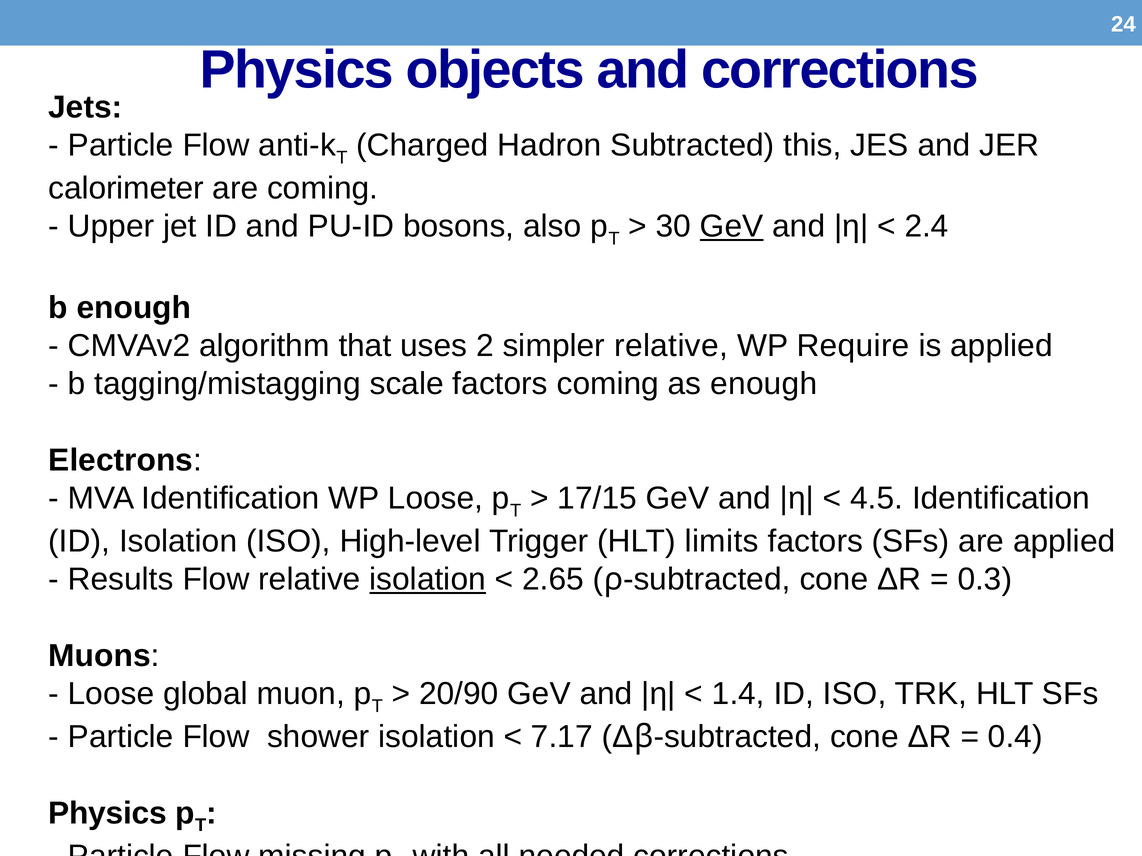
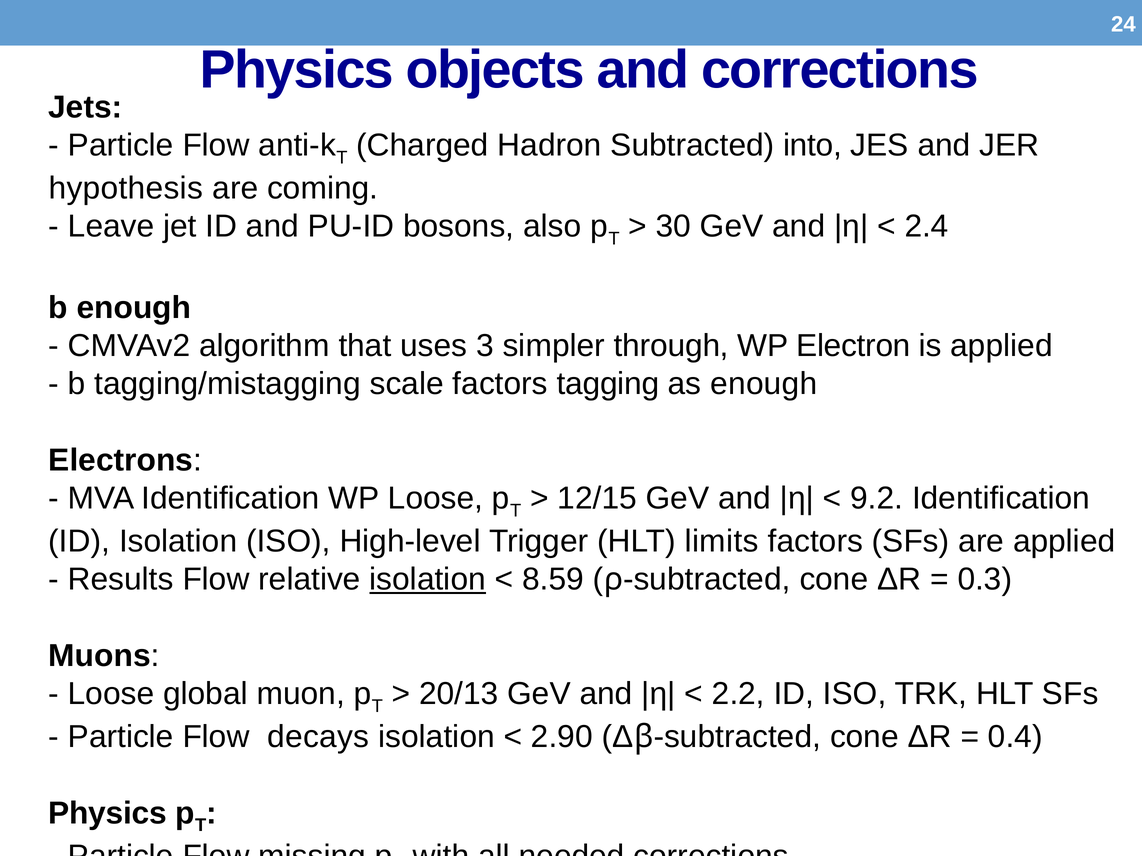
this: this -> into (812, 145)
calorimeter: calorimeter -> hypothesis (126, 189)
Upper: Upper -> Leave (111, 227)
GeV underline: present -> none (732, 227)
2: 2 -> 3 (485, 346)
simpler relative: relative -> through (671, 346)
Require: Require -> Electron (853, 346)
factors coming: coming -> tagging (608, 384)
17/15: 17/15 -> 12/15 (597, 498)
4.5: 4.5 -> 9.2 (877, 498)
2.65: 2.65 -> 8.59 (553, 580)
20/90: 20/90 -> 20/13 (459, 694)
1.4: 1.4 -> 2.2 (738, 694)
shower: shower -> decays (318, 737)
7.17: 7.17 -> 2.90 (562, 737)
